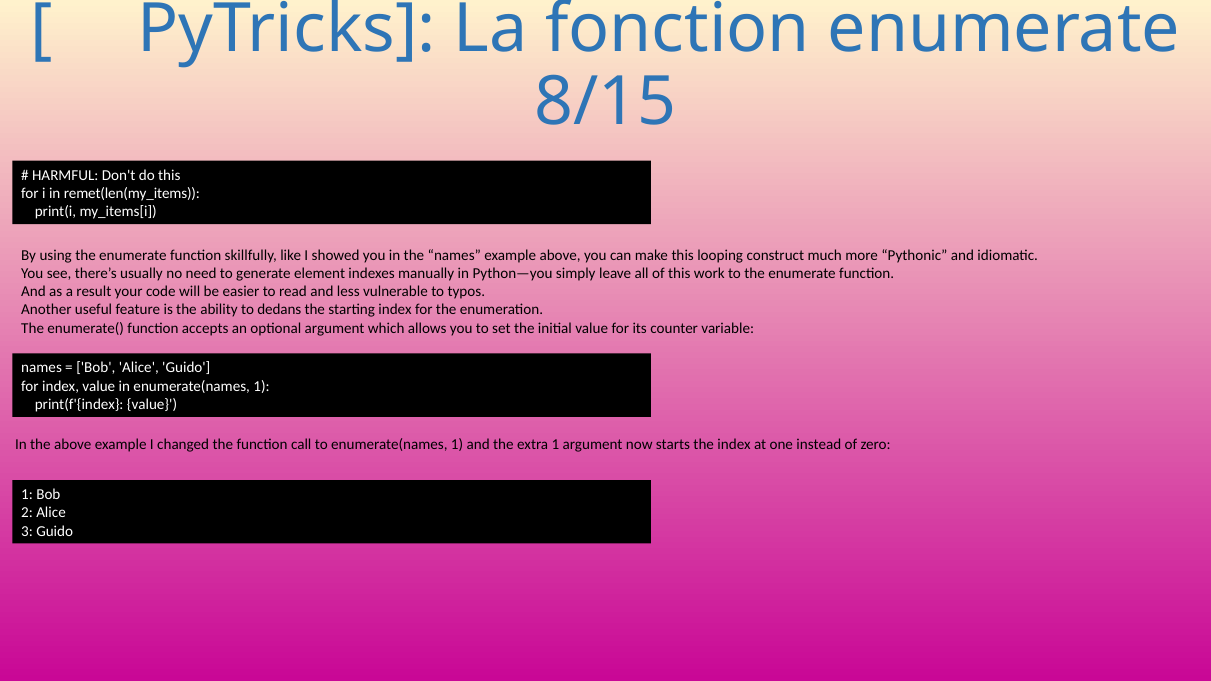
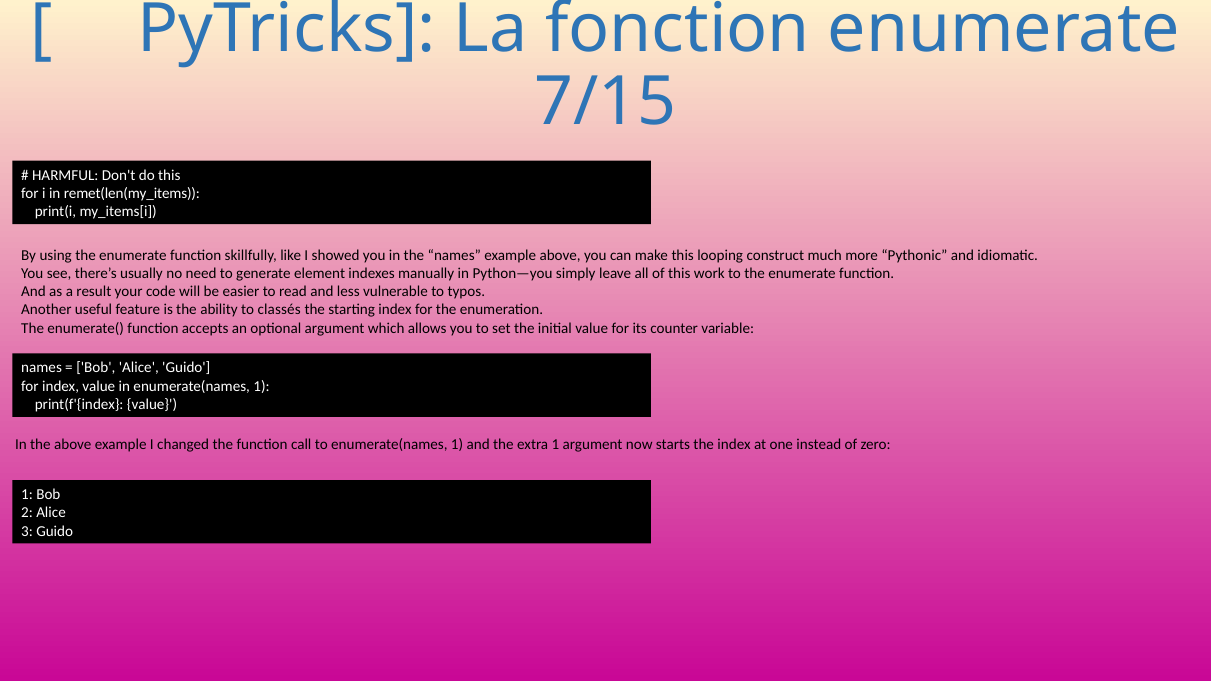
8/15: 8/15 -> 7/15 (605, 102)
dedans: dedans -> classés (279, 310)
